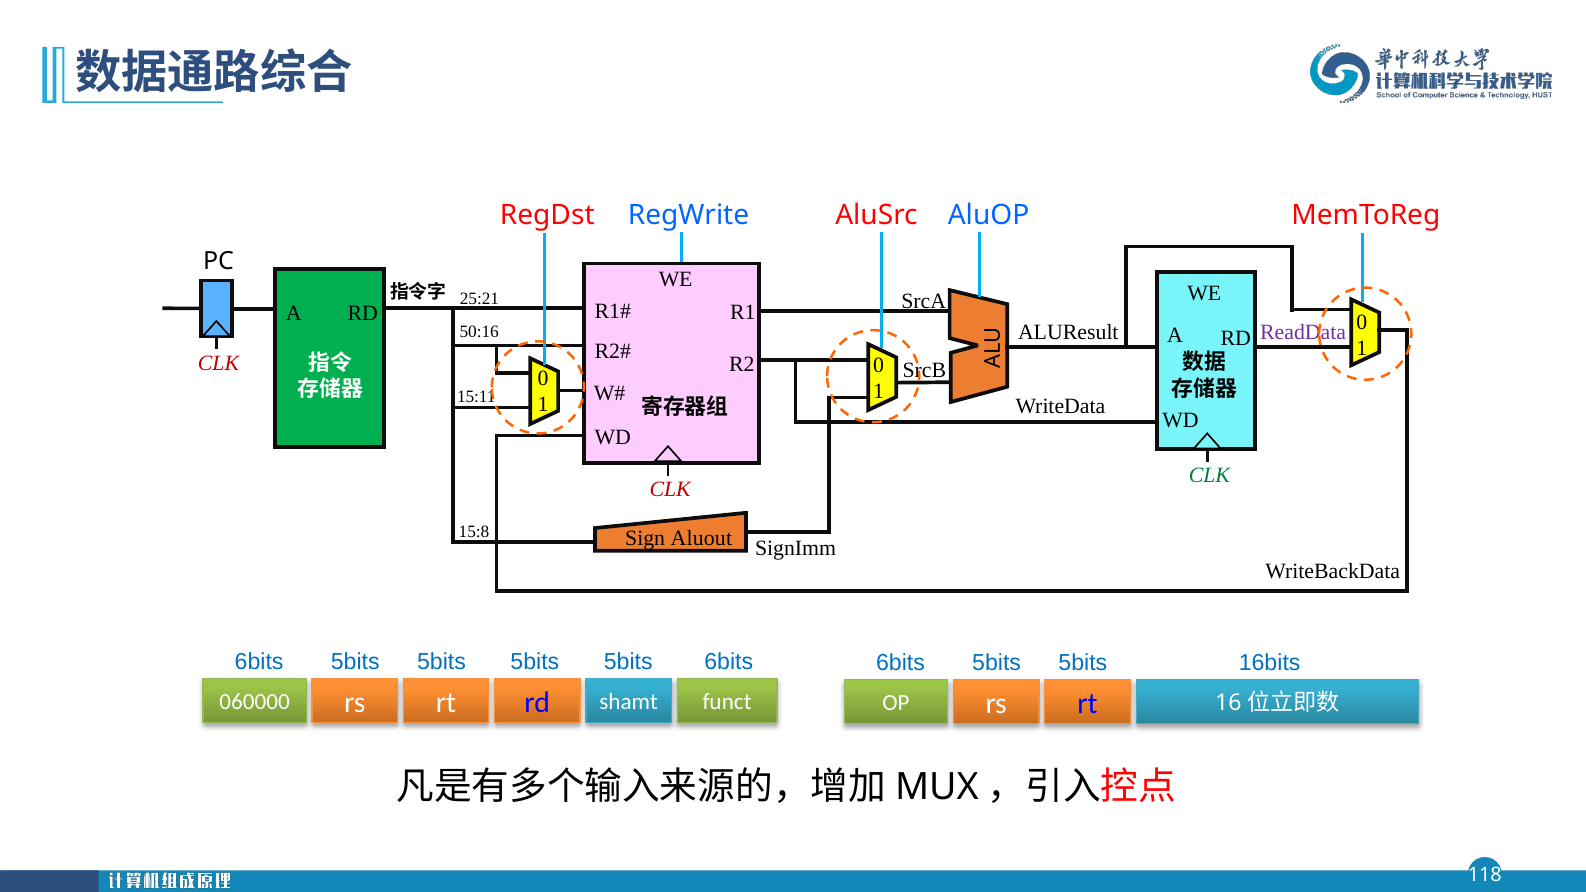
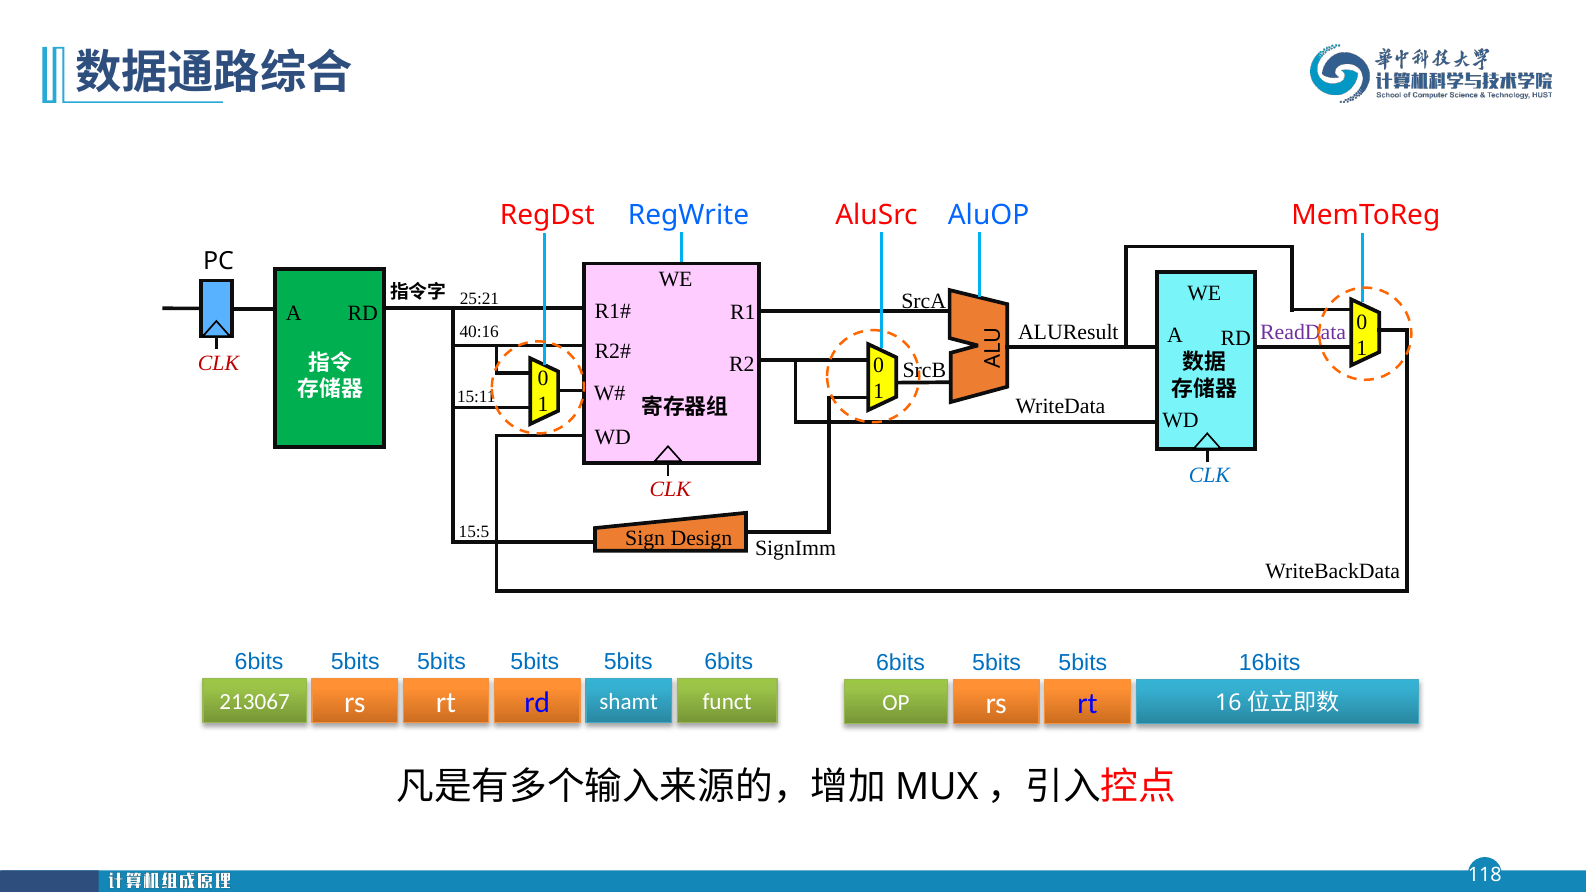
50:16: 50:16 -> 40:16 (479, 332)
CLK colour: green -> blue (1209, 476)
15:8: 15:8 -> 15:5 (474, 532)
Aluout: Aluout -> Design (701, 538)
060000: 060000 -> 213067 (255, 702)
